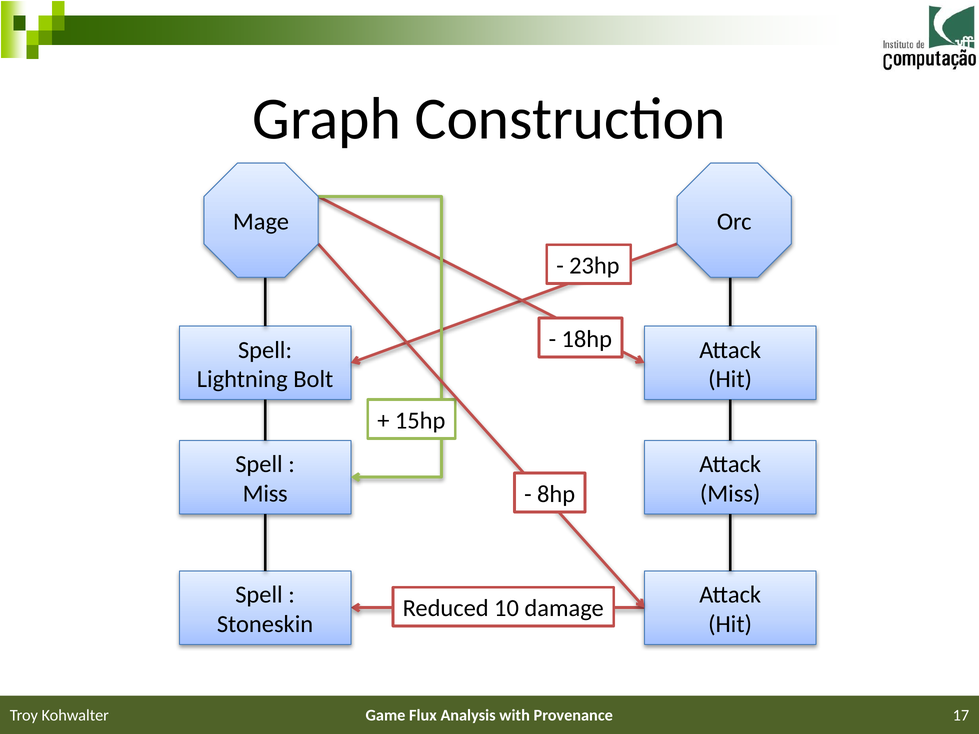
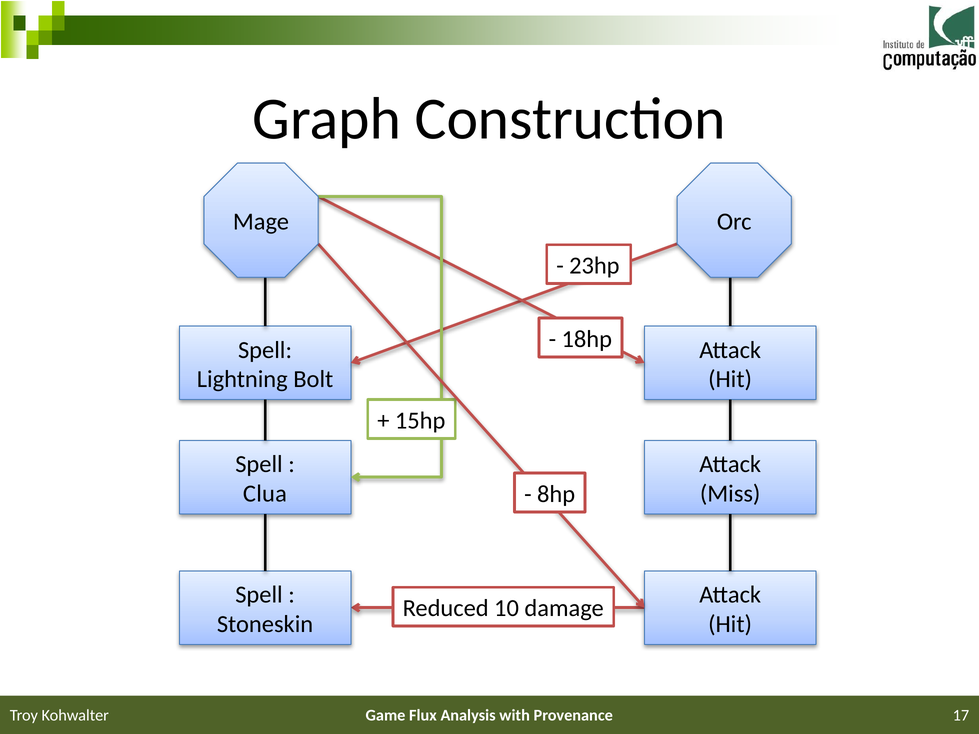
Miss: Miss -> Clua (265, 494)
